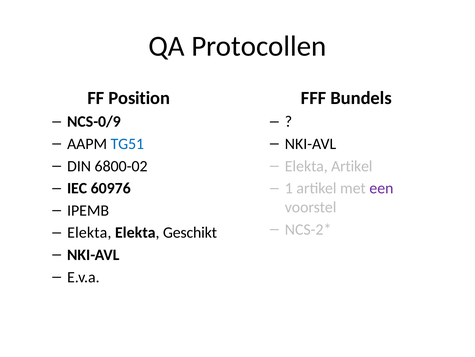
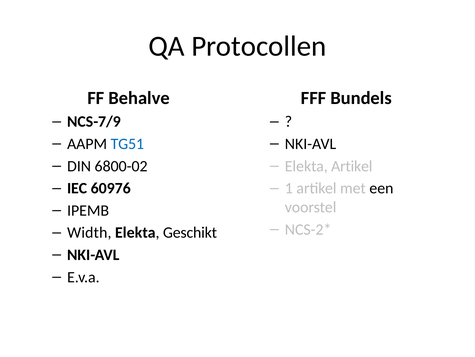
Position: Position -> Behalve (139, 98)
NCS-0/9: NCS-0/9 -> NCS-7/9 (94, 121)
een colour: purple -> black (381, 188)
Elekta: Elekta -> Width (89, 232)
